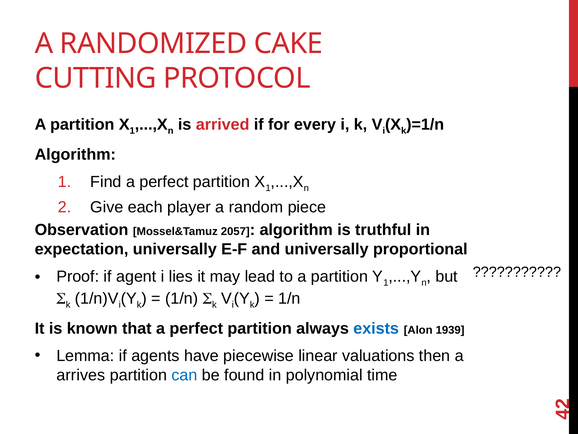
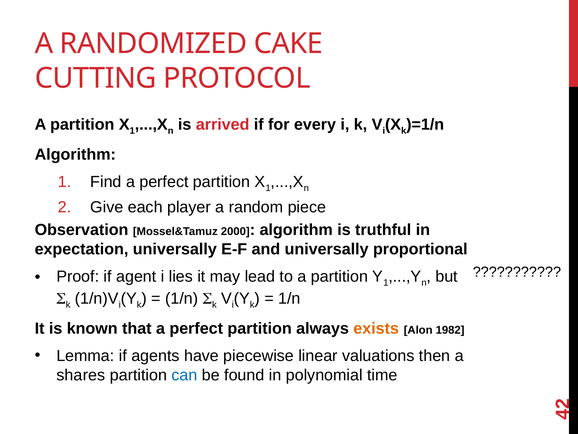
2057: 2057 -> 2000 (235, 231)
exists colour: blue -> orange (376, 328)
1939: 1939 -> 1982 (450, 330)
arrives: arrives -> shares (81, 375)
